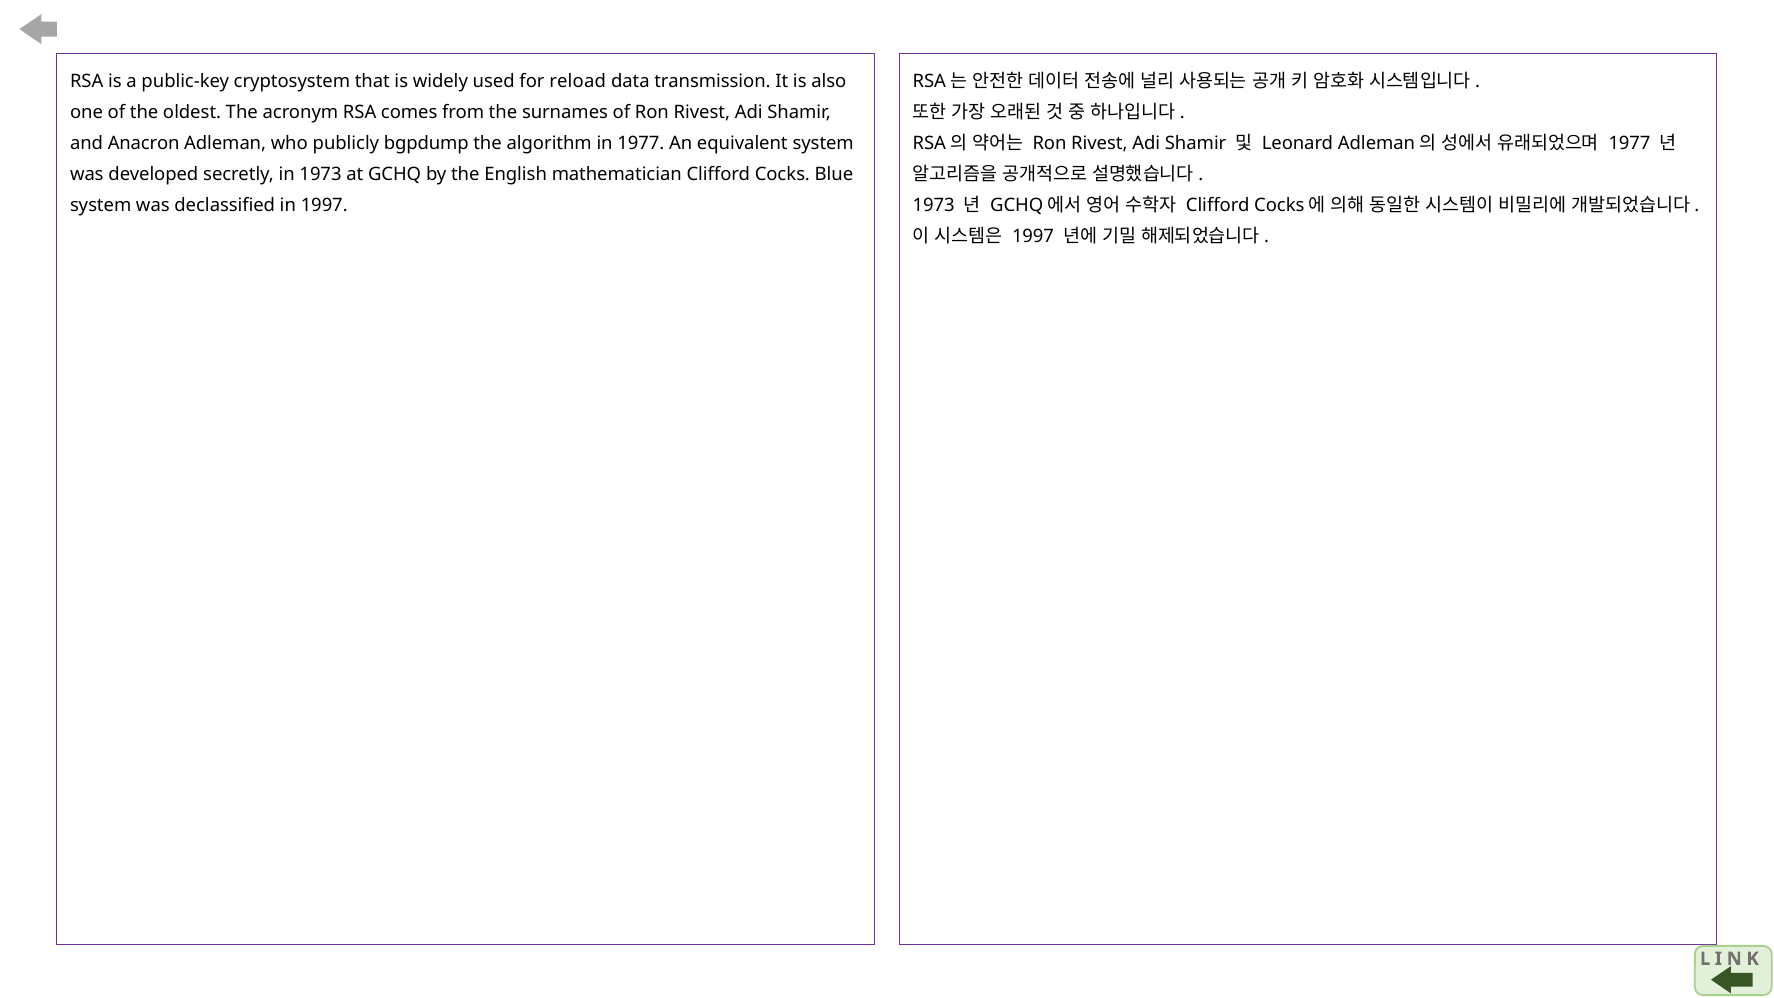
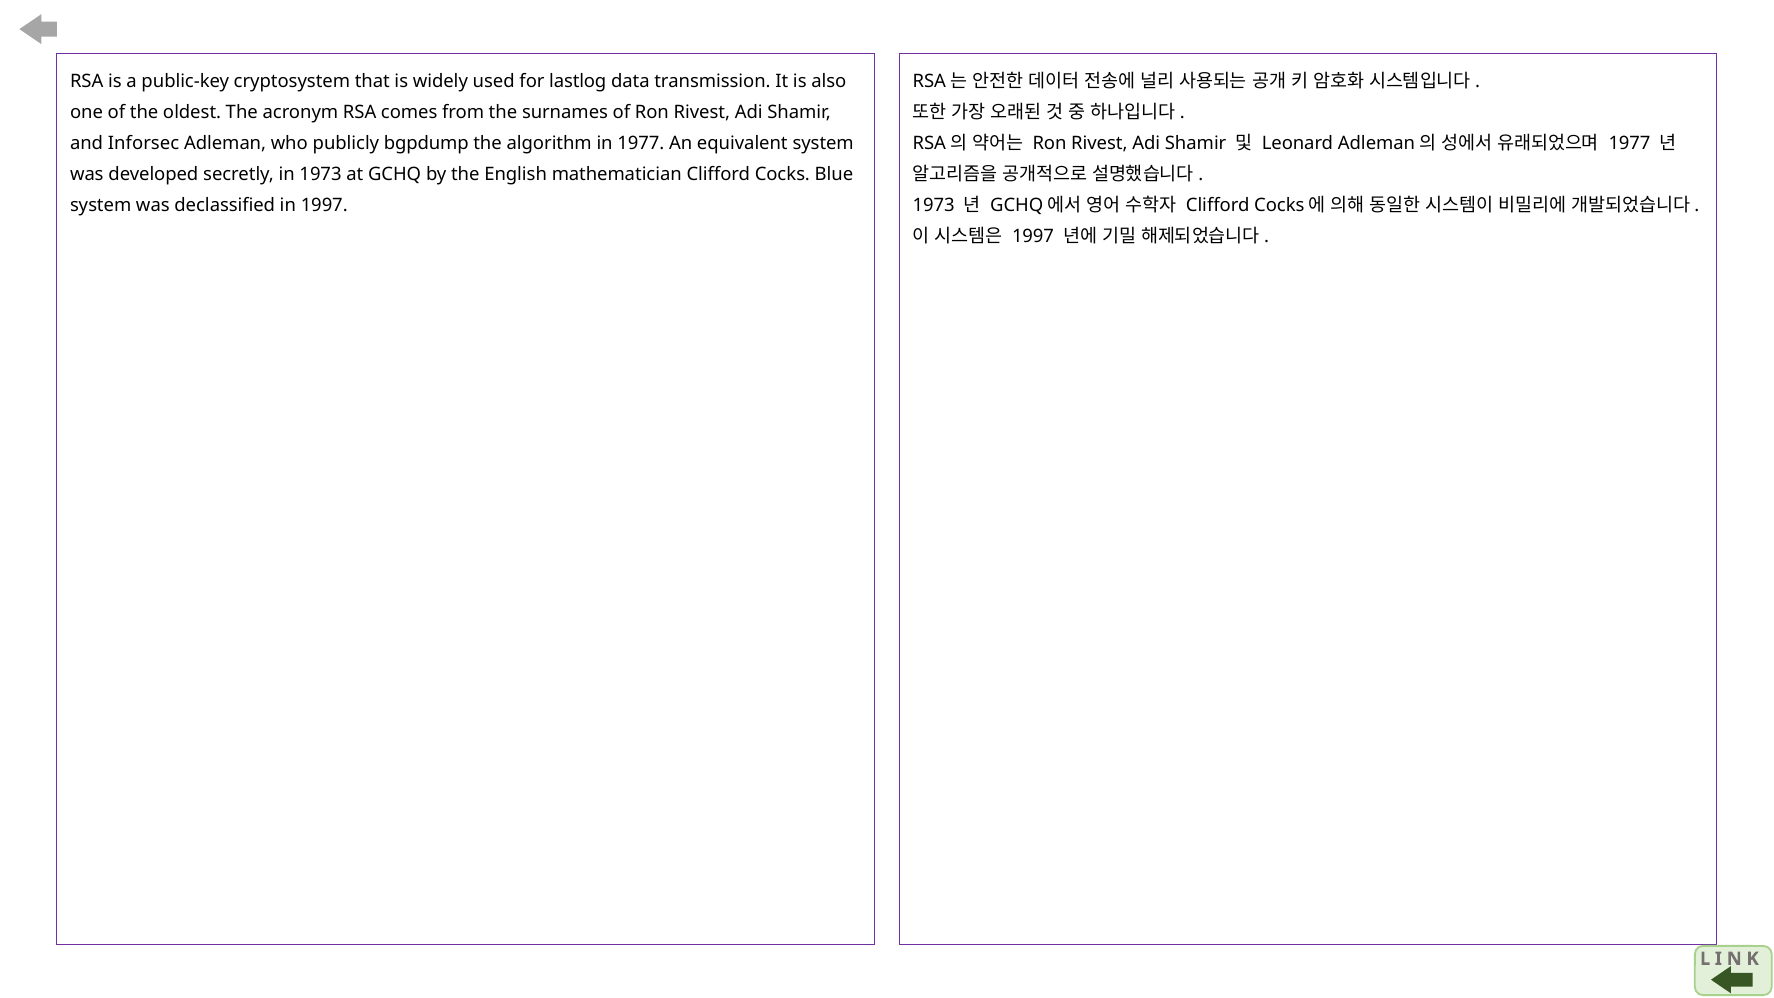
reload: reload -> lastlog (578, 81)
Anacron: Anacron -> Inforsec (144, 144)
